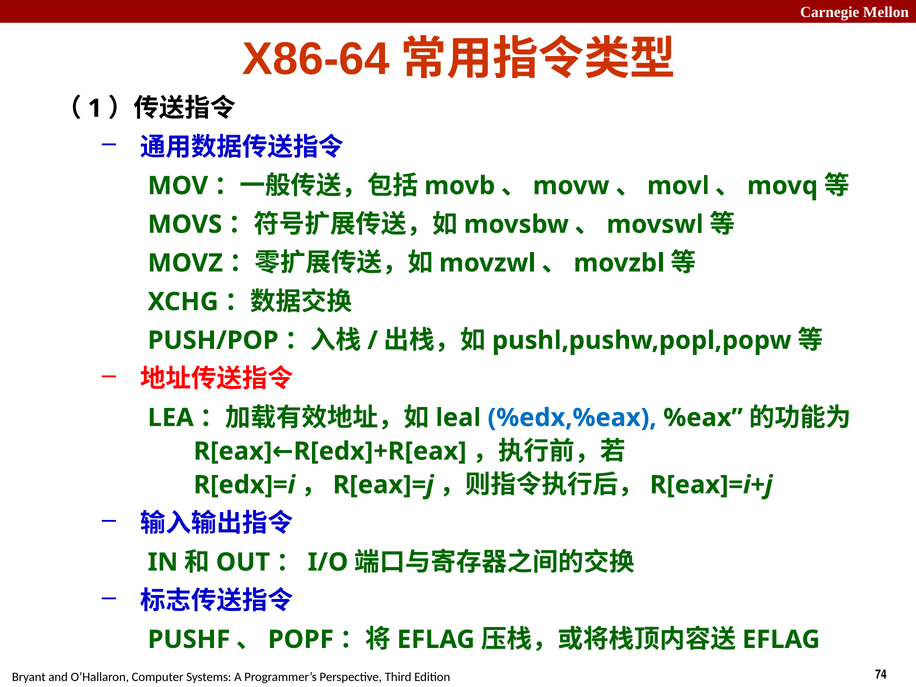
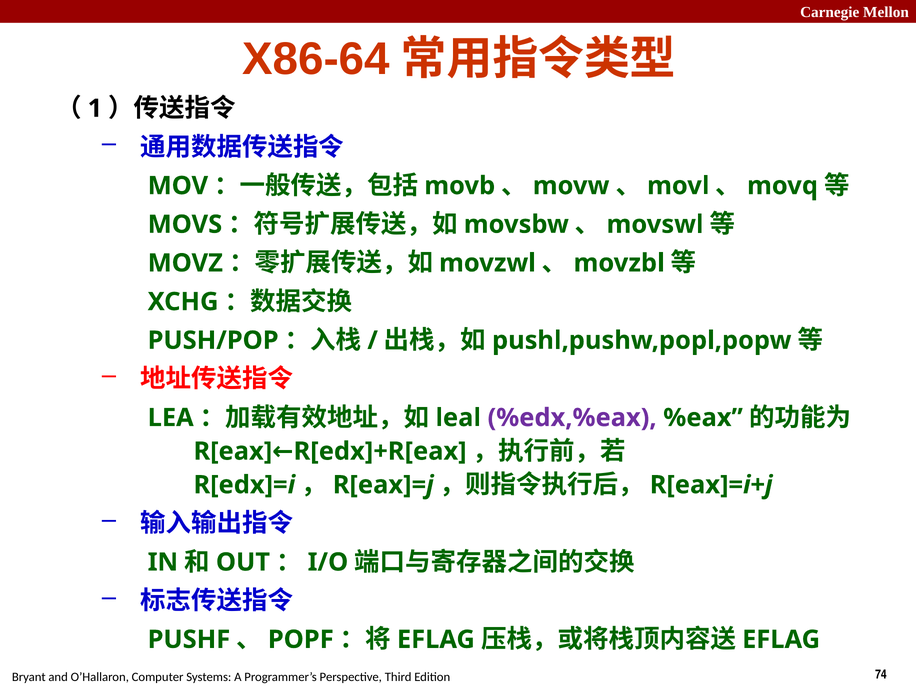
%edx,%eax colour: blue -> purple (572, 418)
